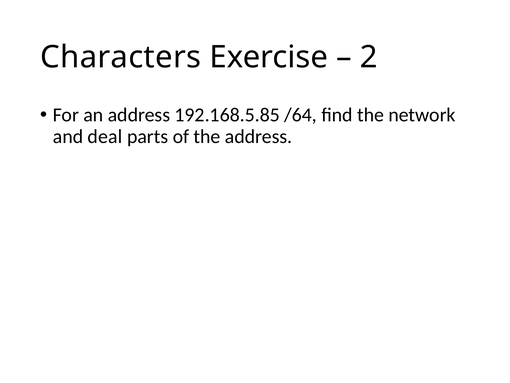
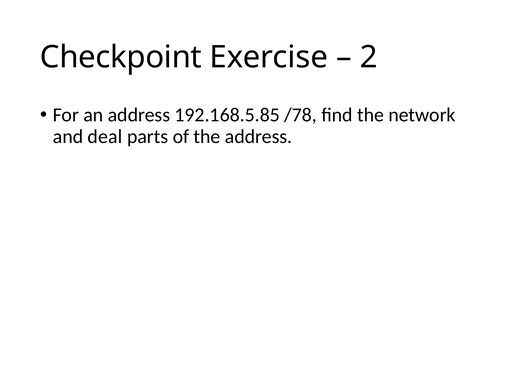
Characters: Characters -> Checkpoint (121, 57)
/64: /64 -> /78 (301, 115)
